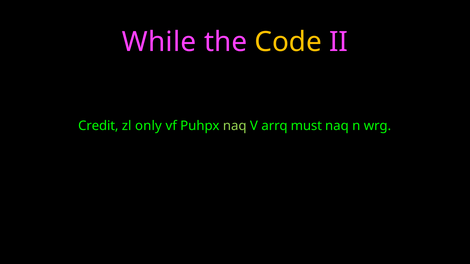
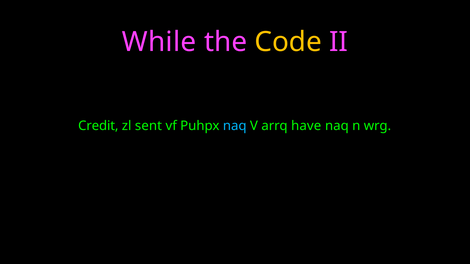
only: only -> sent (148, 126)
naq colour: light green -> light blue (235, 126)
must: must -> have (306, 126)
